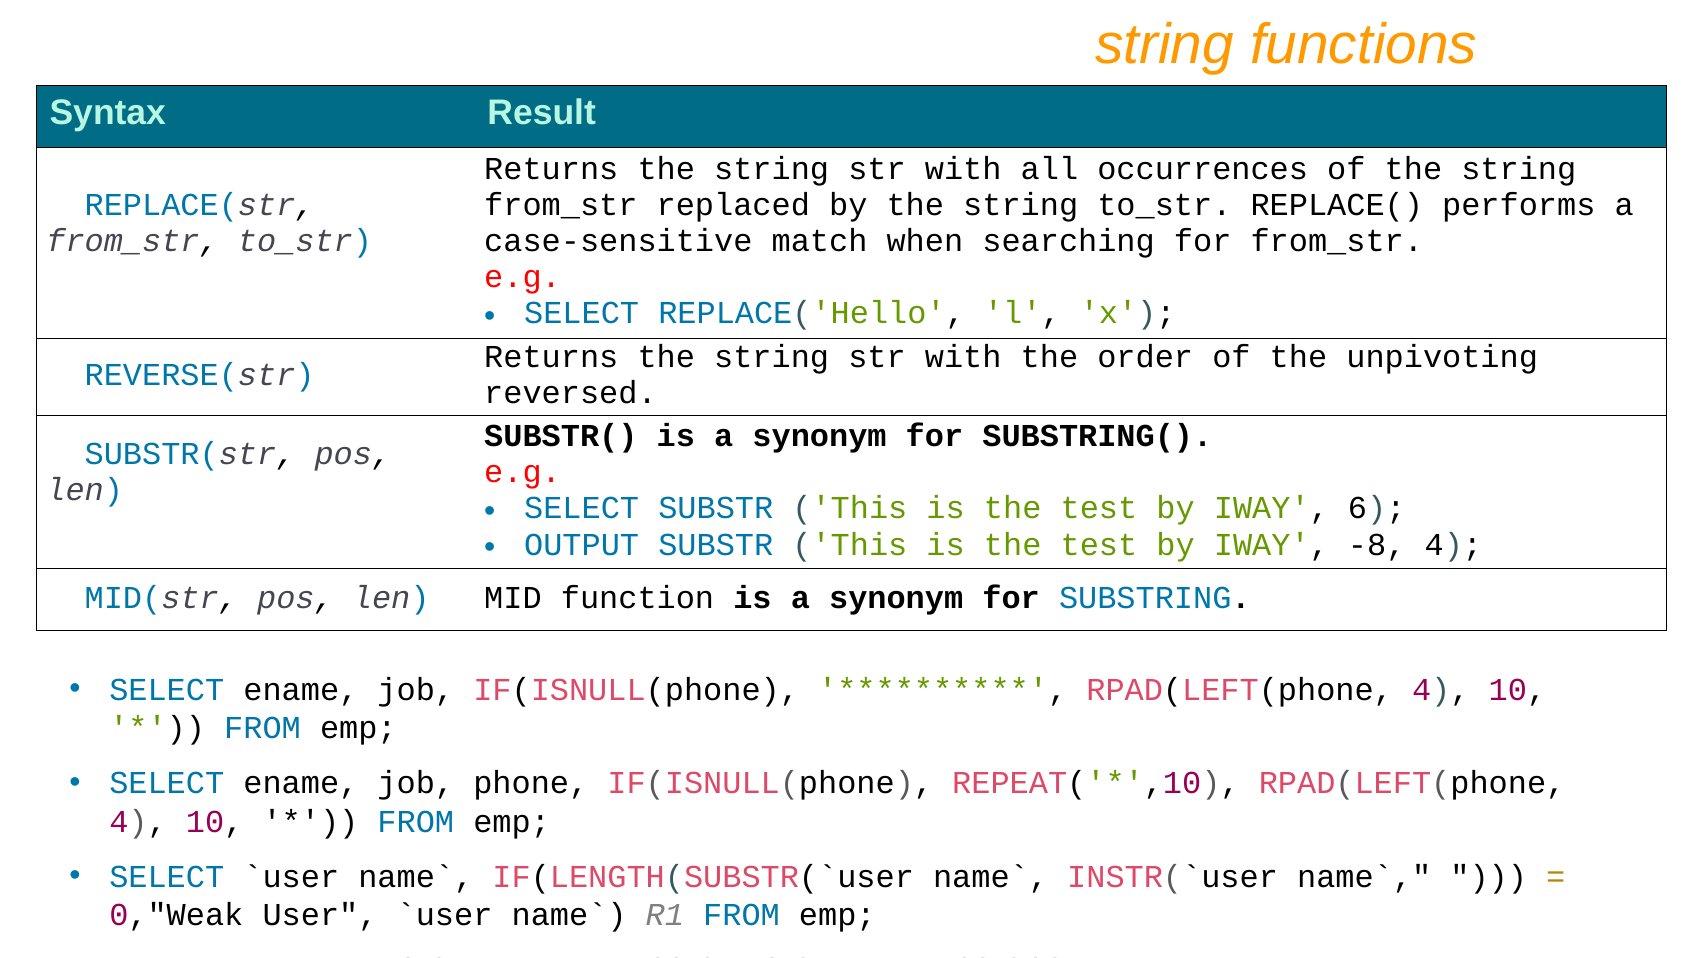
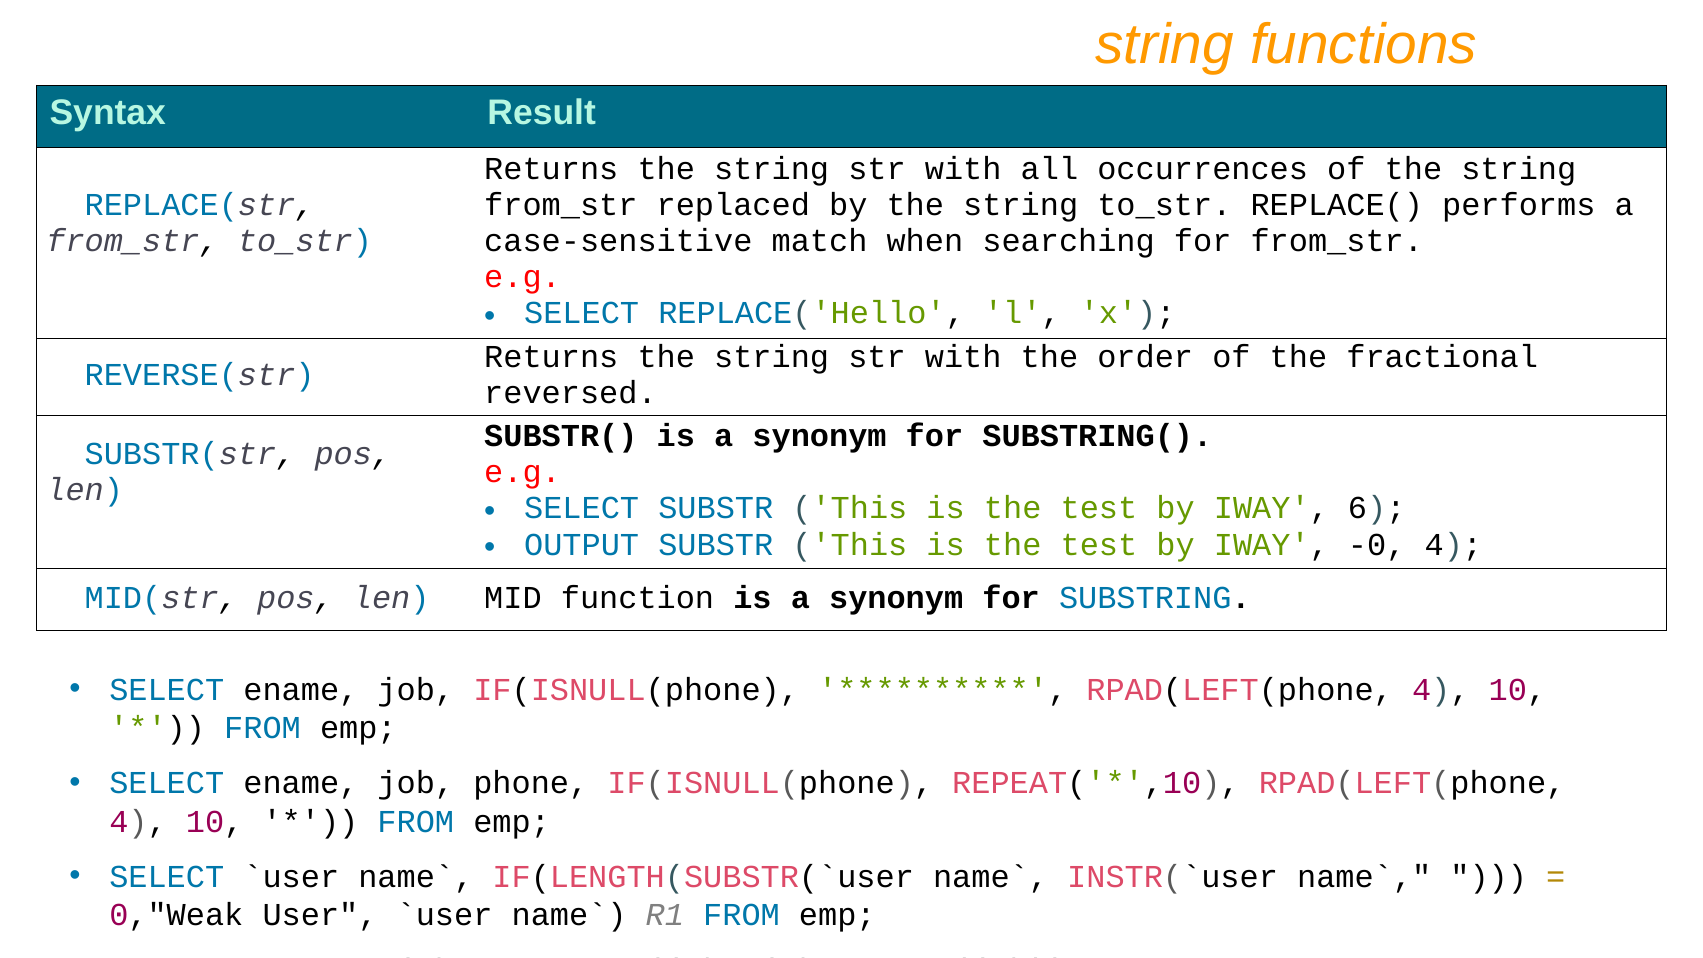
unpivoting: unpivoting -> fractional (1442, 357)
-8: -8 -> -0 (1377, 544)
